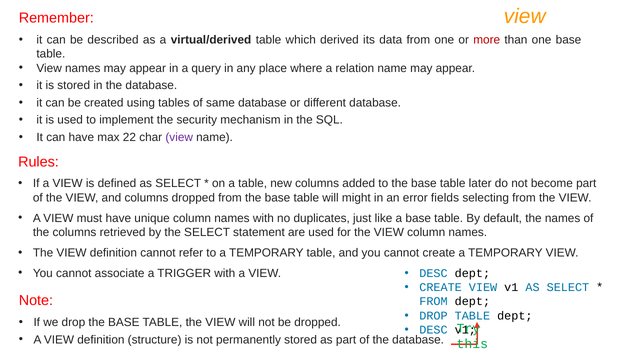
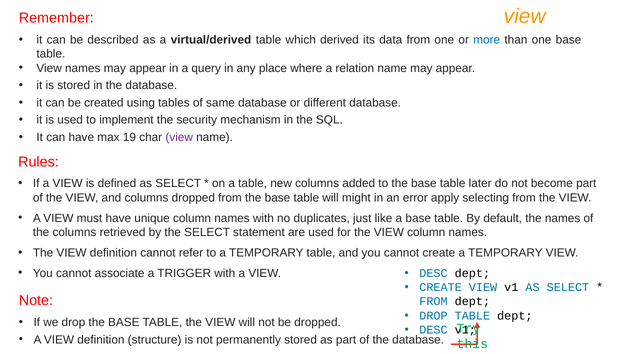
more colour: red -> blue (487, 40)
22: 22 -> 19 (129, 137)
fields: fields -> apply (445, 198)
